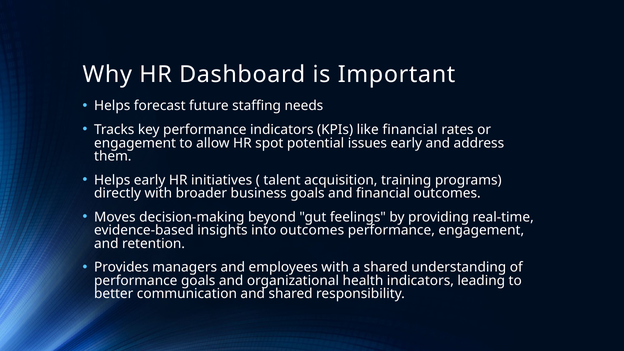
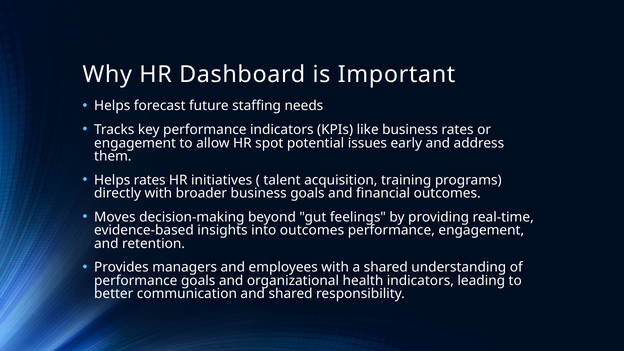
like financial: financial -> business (410, 130)
Helps early: early -> rates (150, 180)
